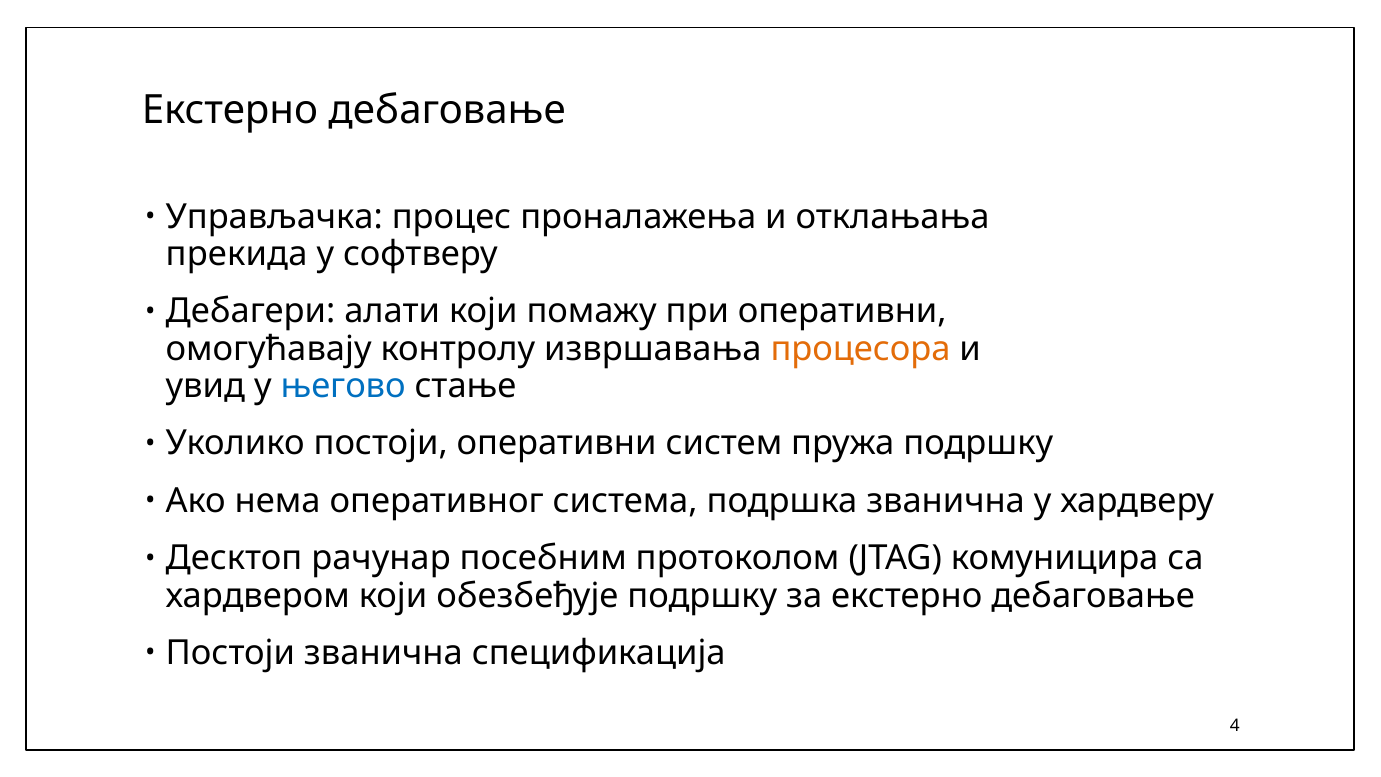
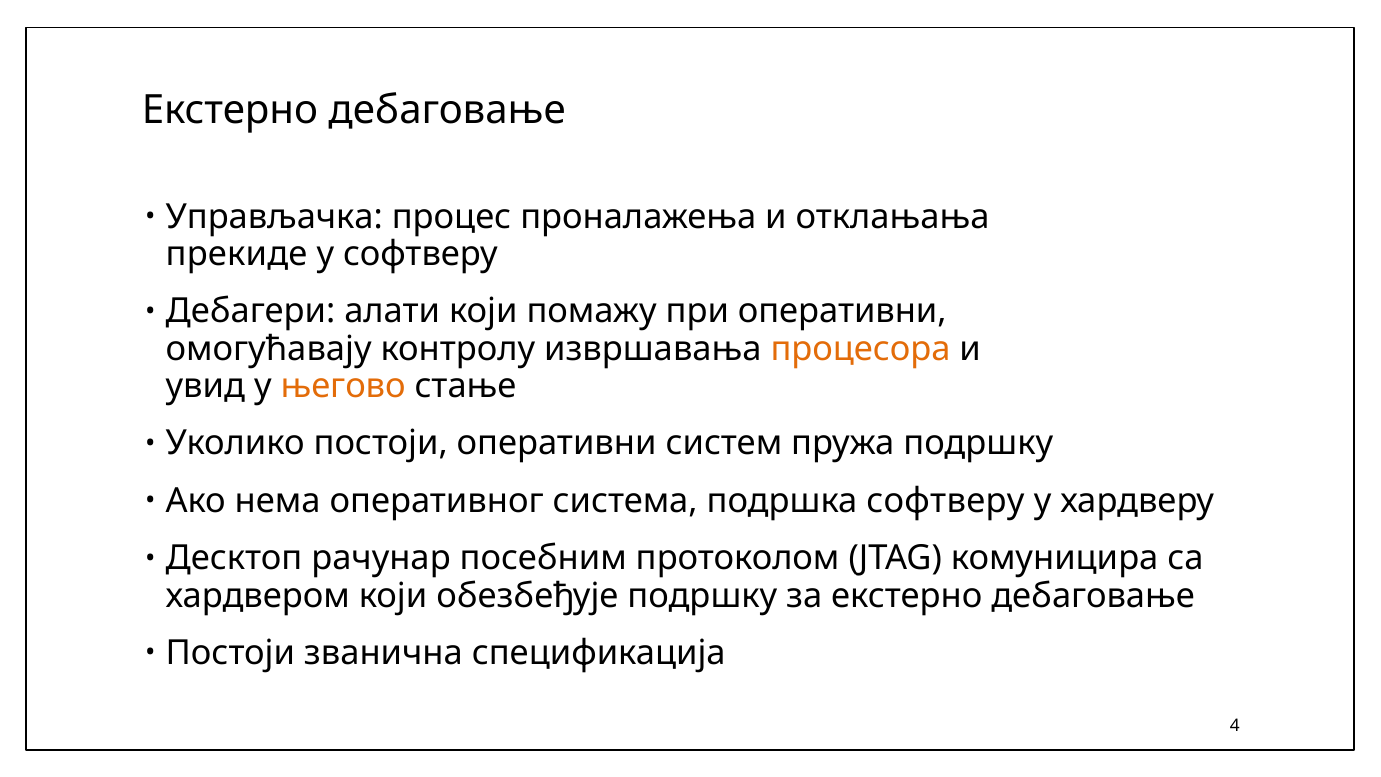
прекида: прекида -> прекиде (237, 254)
његово colour: blue -> orange (343, 386)
подршка званична: званична -> софтверу (945, 501)
